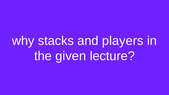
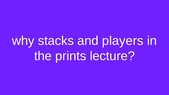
given: given -> prints (71, 56)
